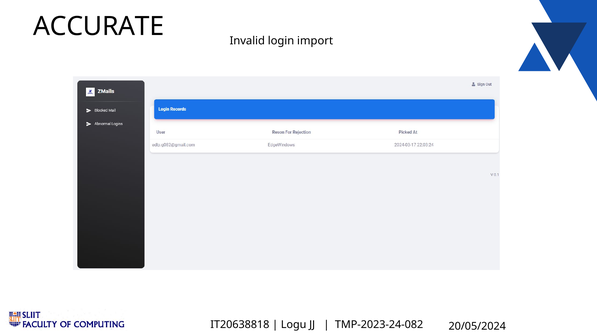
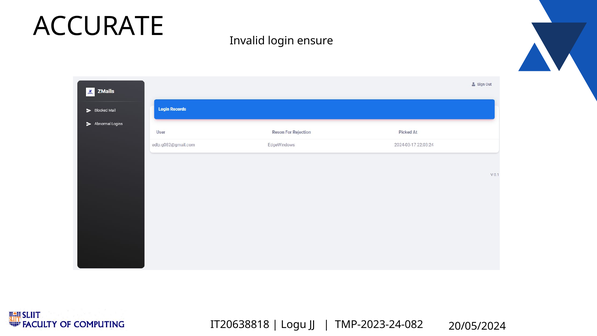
import: import -> ensure (315, 41)
